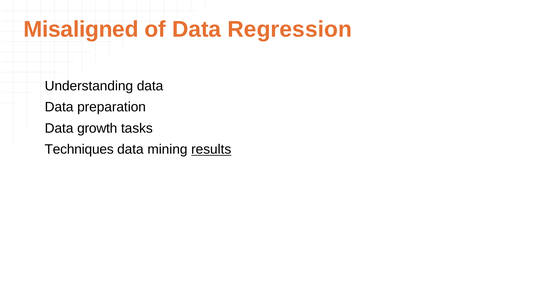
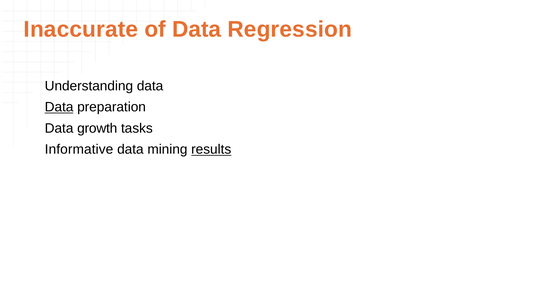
Misaligned: Misaligned -> Inaccurate (81, 29)
Data underline: none -> present (59, 107)
Techniques: Techniques -> Informative (79, 149)
